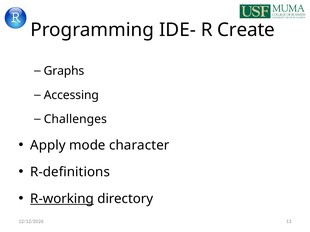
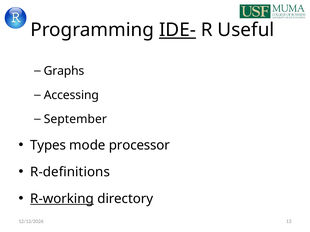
IDE- underline: none -> present (177, 30)
Create: Create -> Useful (246, 30)
Challenges: Challenges -> September (75, 119)
Apply: Apply -> Types (48, 145)
character: character -> processor (139, 145)
